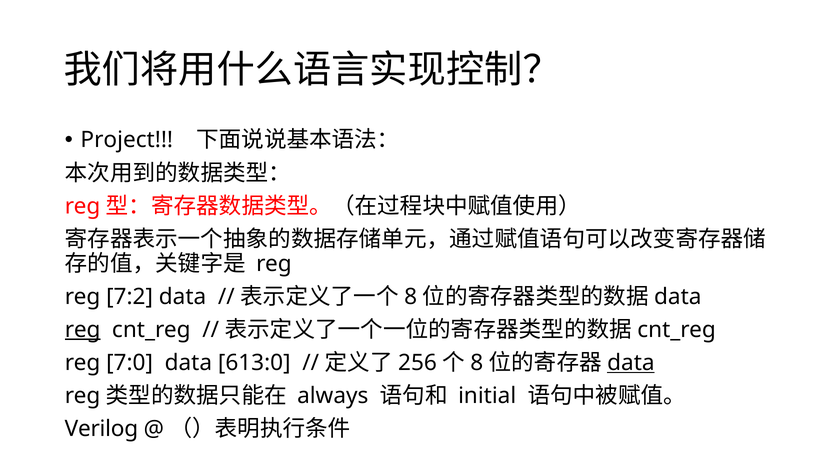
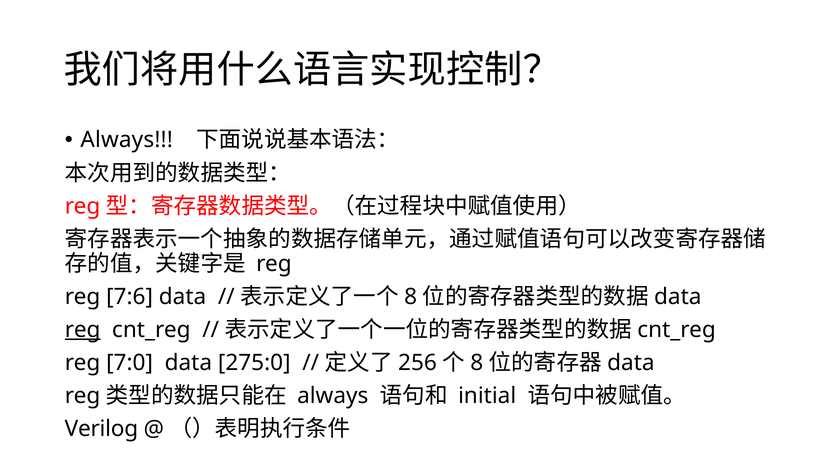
Project: Project -> Always (127, 140)
7:2: 7:2 -> 7:6 (130, 297)
613:0: 613:0 -> 275:0 (254, 363)
data underline: present -> none (631, 363)
